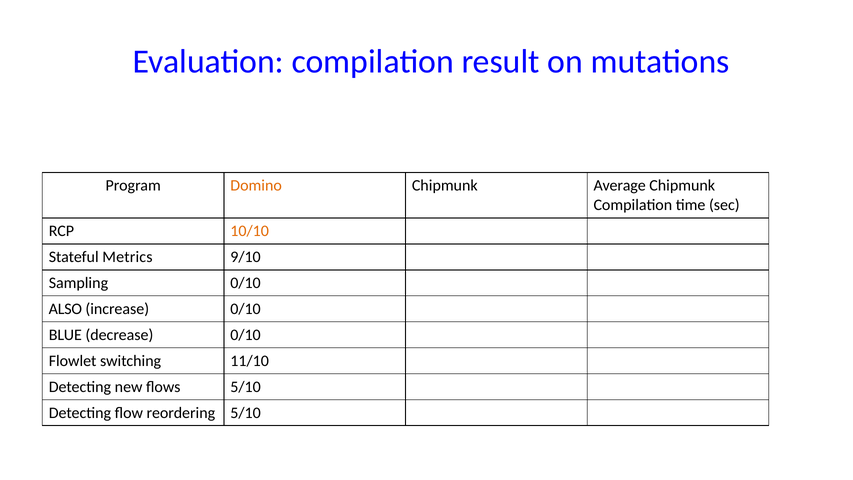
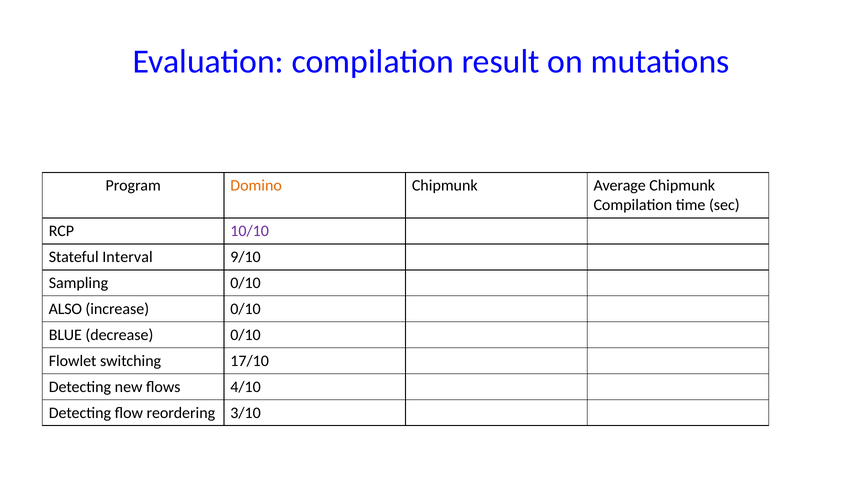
10/10 colour: orange -> purple (250, 231)
Metrics: Metrics -> Interval (127, 257)
11/10: 11/10 -> 17/10 (250, 361)
flows 5/10: 5/10 -> 4/10 (246, 387)
reordering 5/10: 5/10 -> 3/10 (246, 413)
